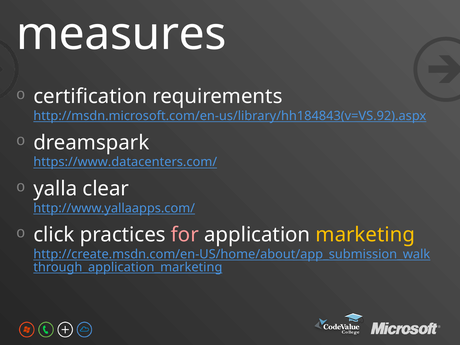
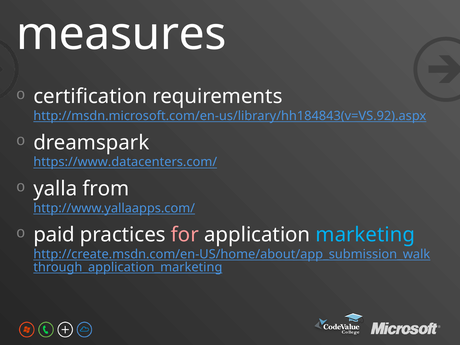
clear: clear -> from (106, 189)
click: click -> paid (54, 235)
marketing colour: yellow -> light blue (365, 235)
